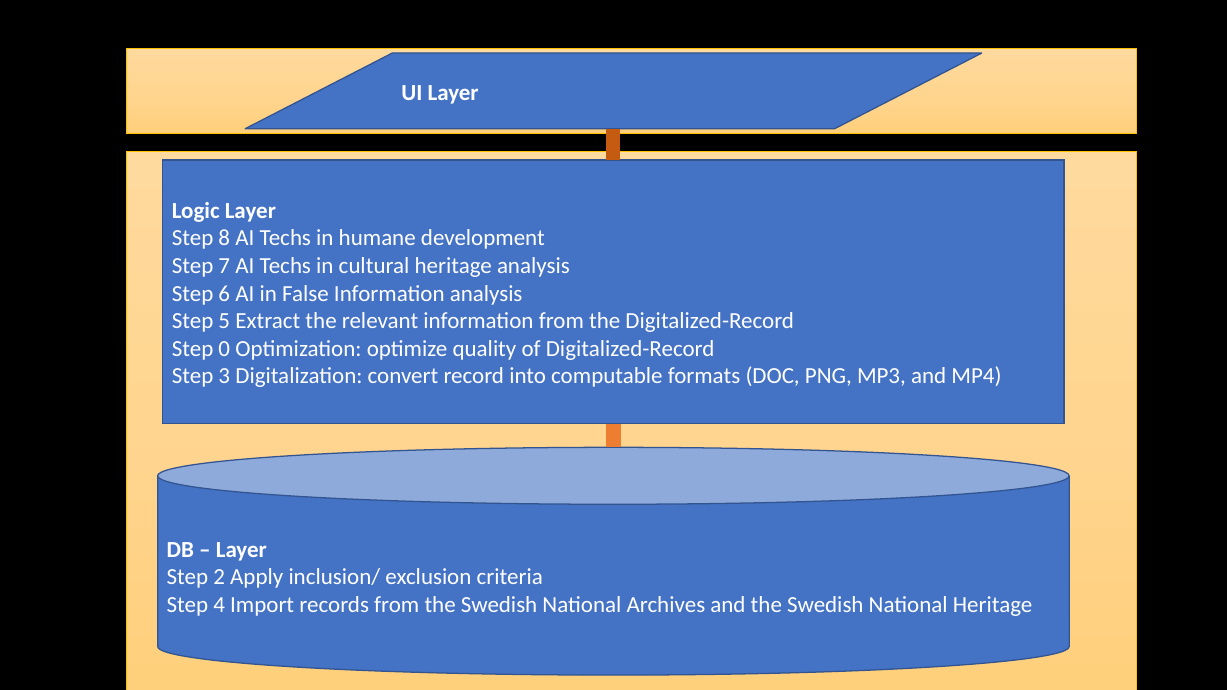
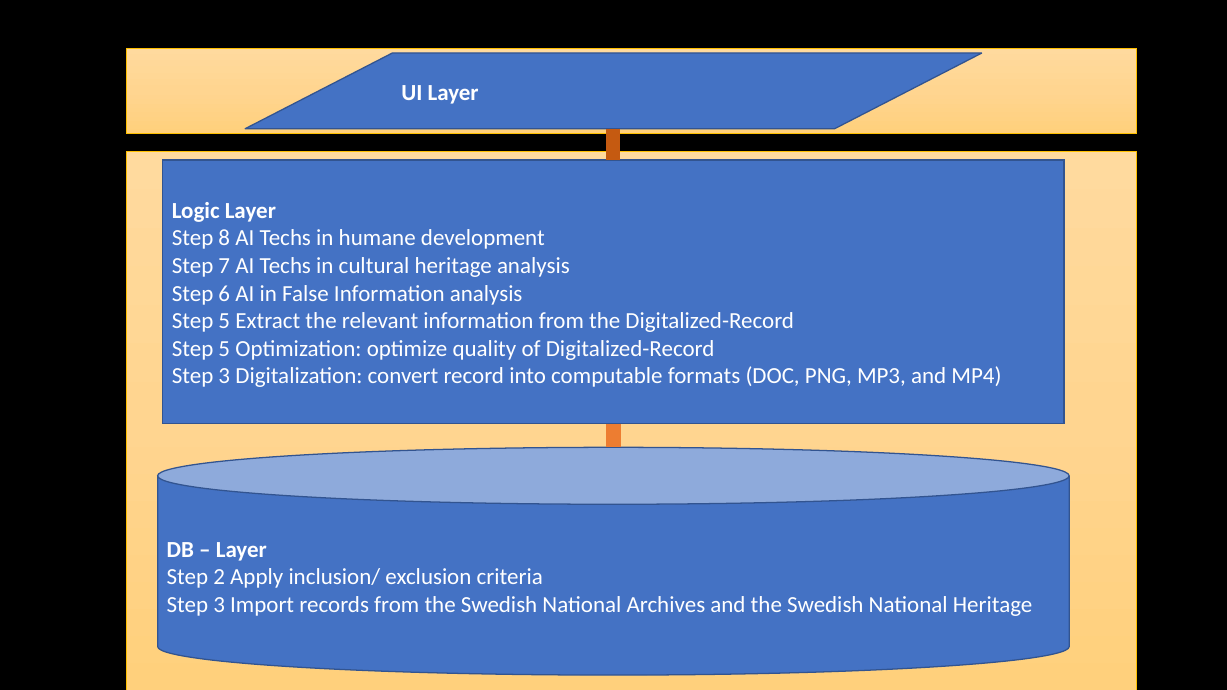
0: 0 -> 5 (224, 349)
4: 4 -> 3 (219, 605)
